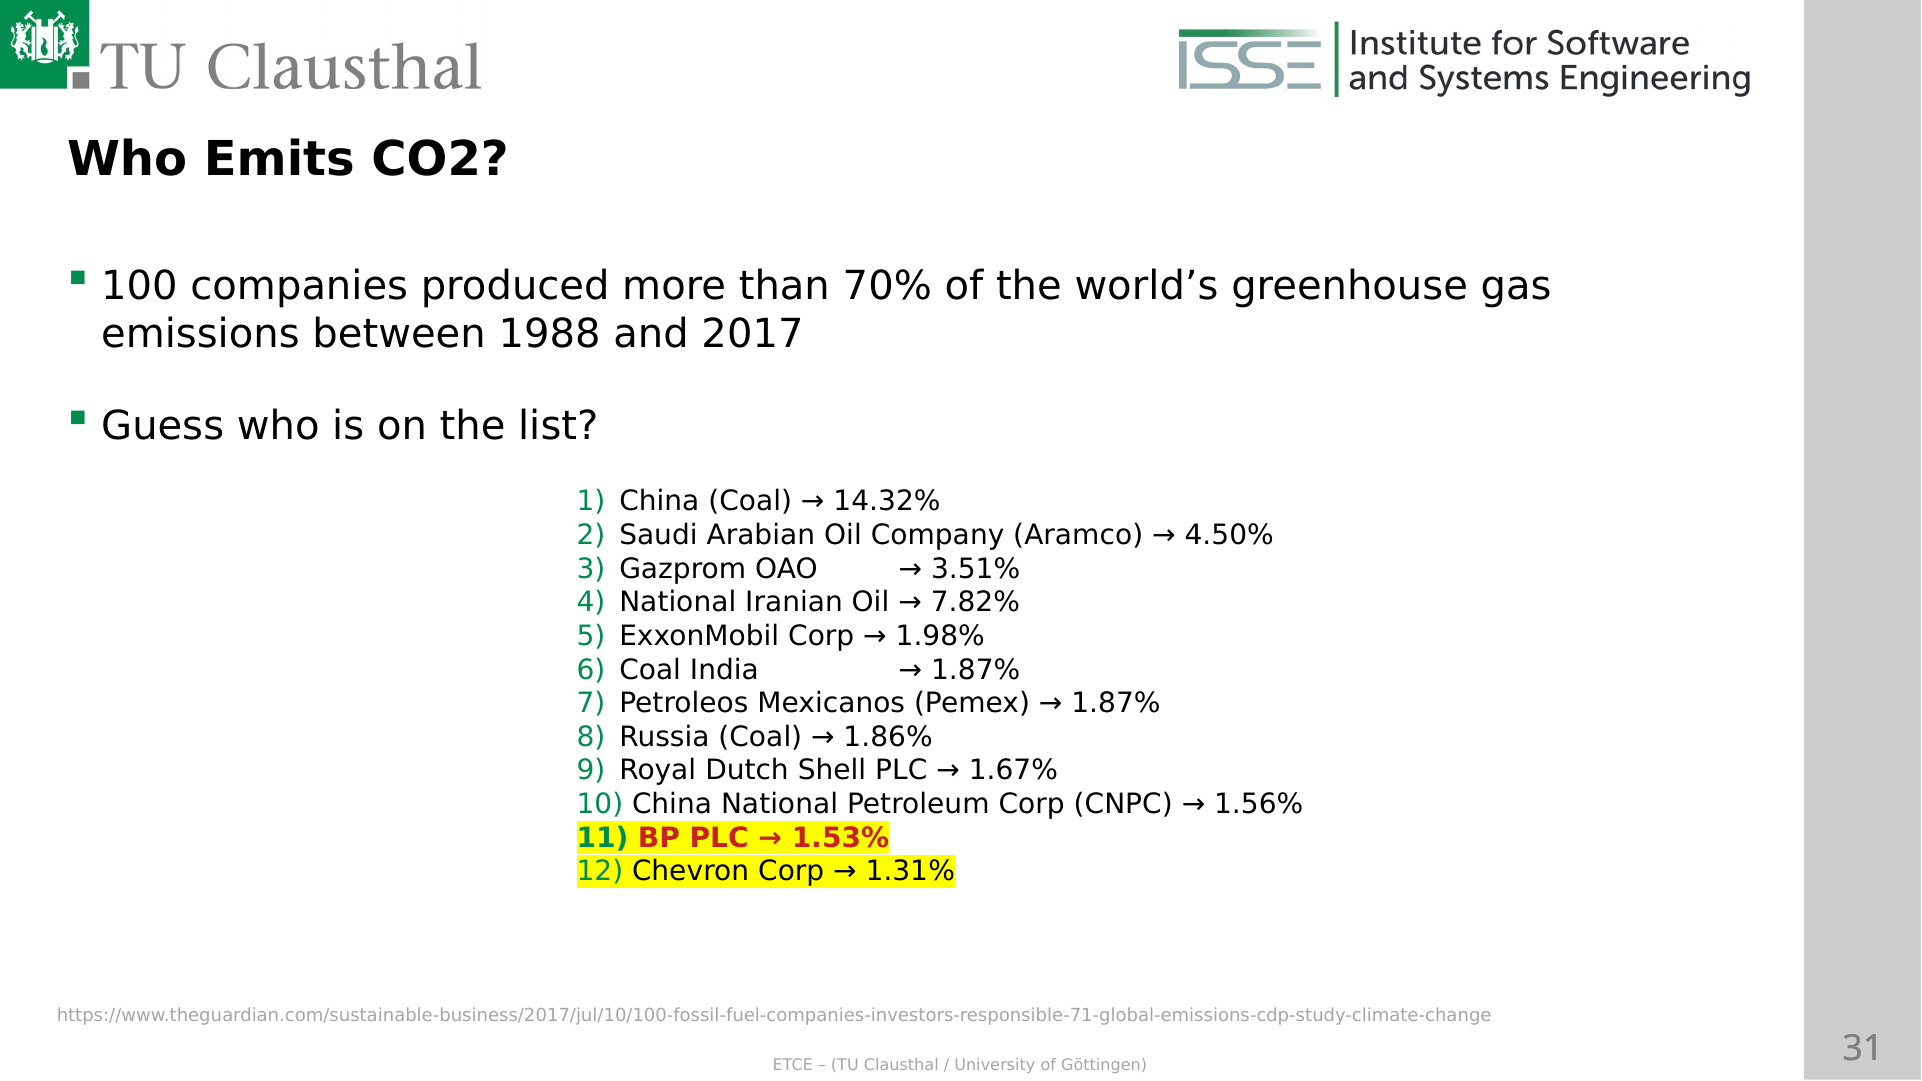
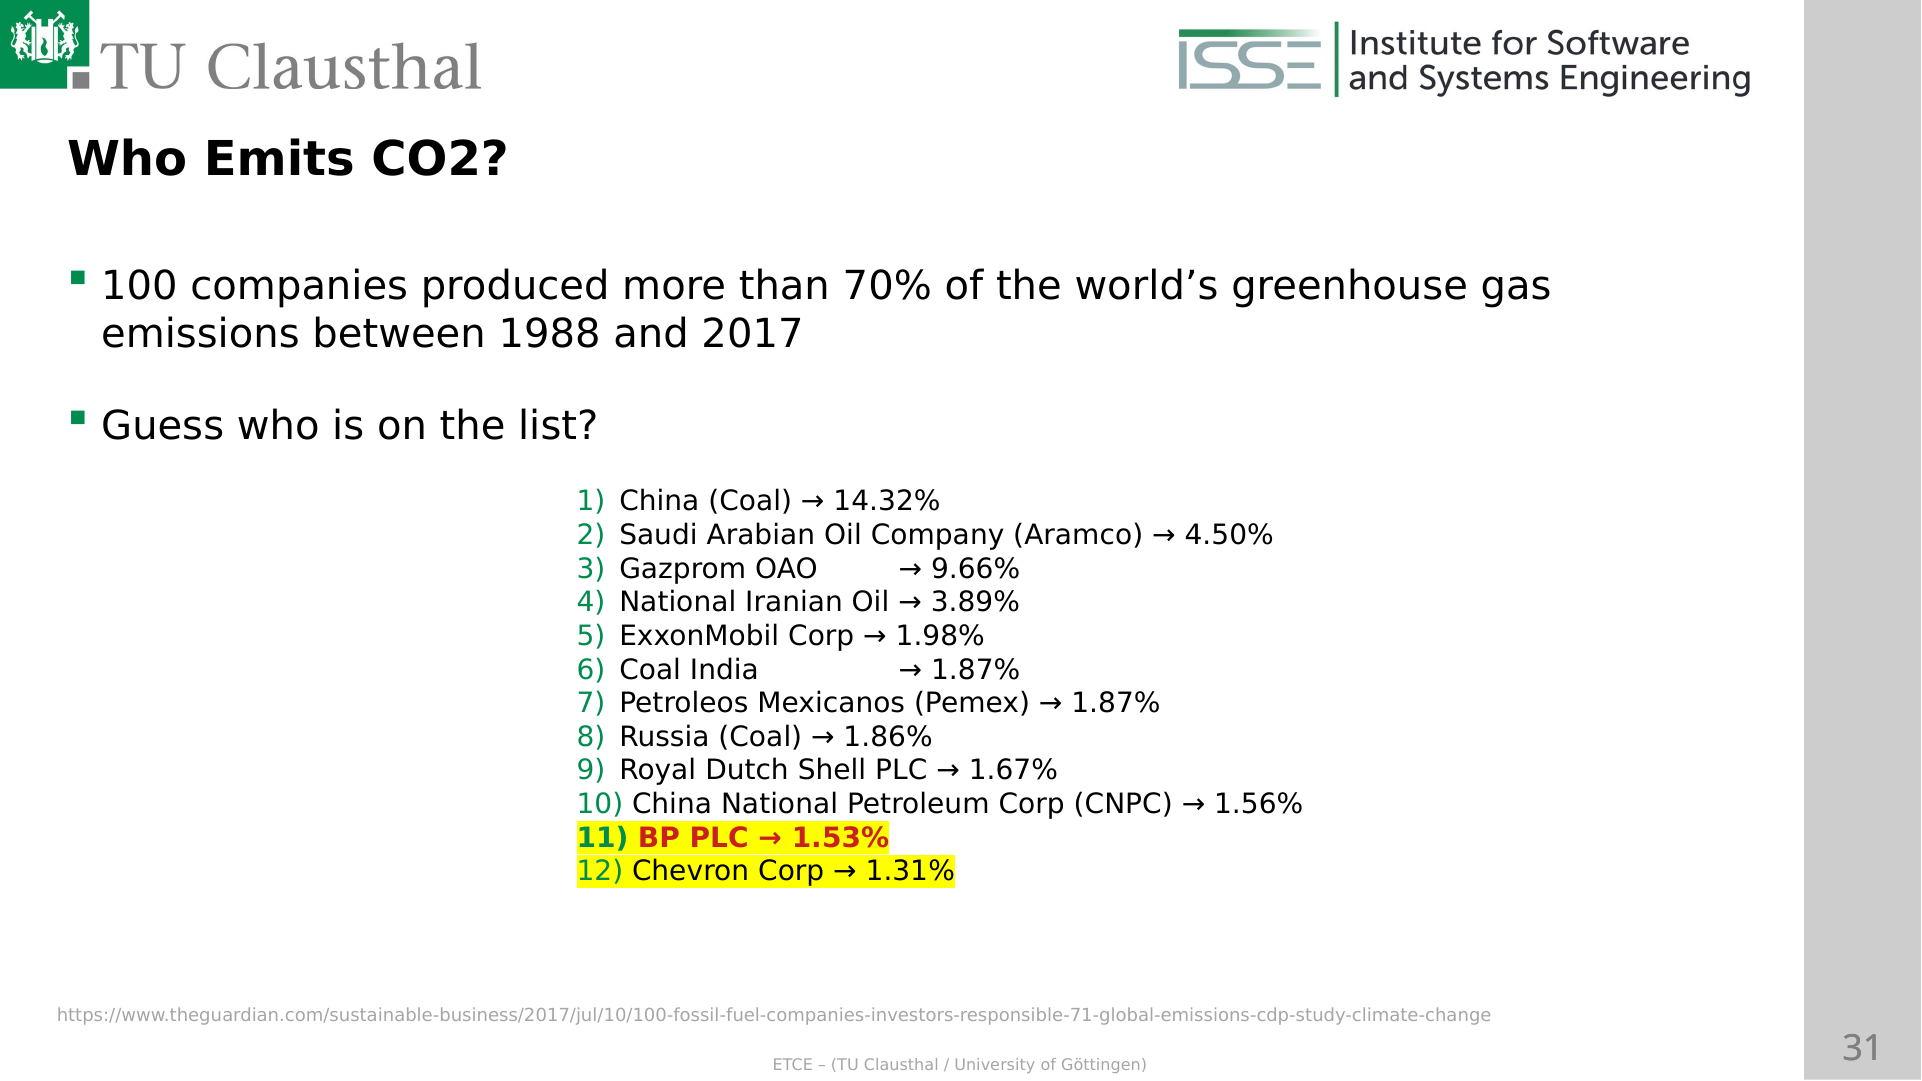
3.51%: 3.51% -> 9.66% (976, 569)
7.82%: 7.82% -> 3.89% (975, 603)
